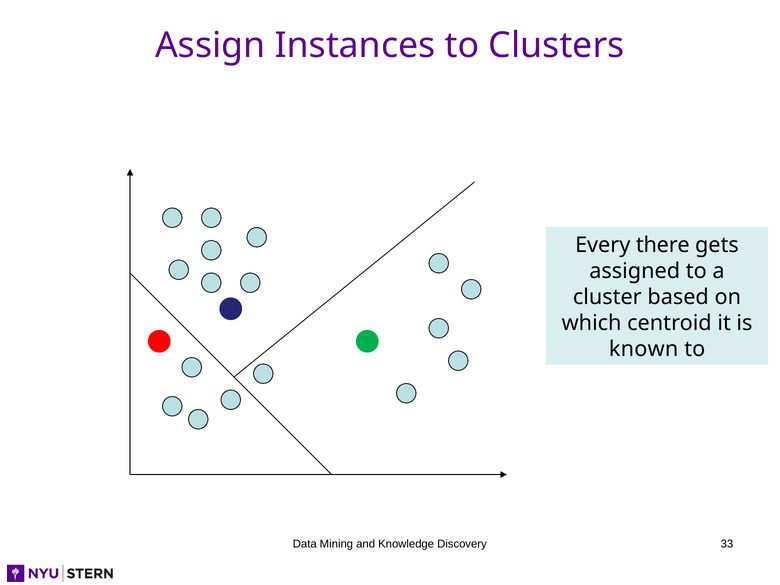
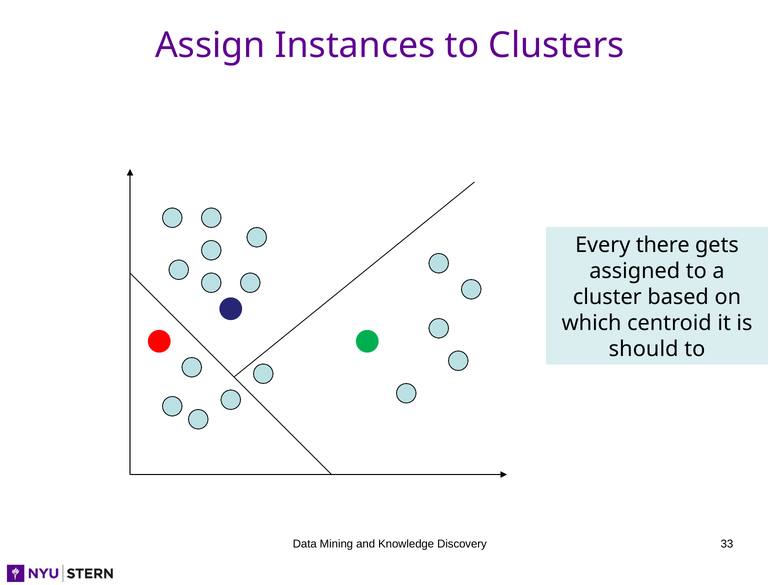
known: known -> should (644, 349)
